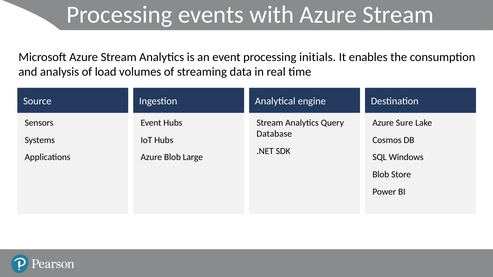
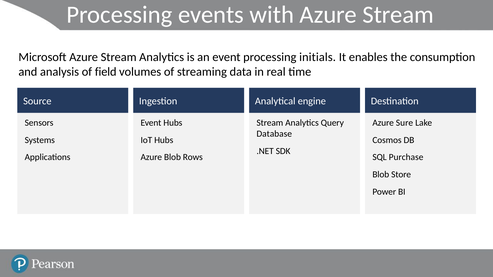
load: load -> field (106, 72)
Large: Large -> Rows (193, 157)
Windows: Windows -> Purchase (406, 157)
